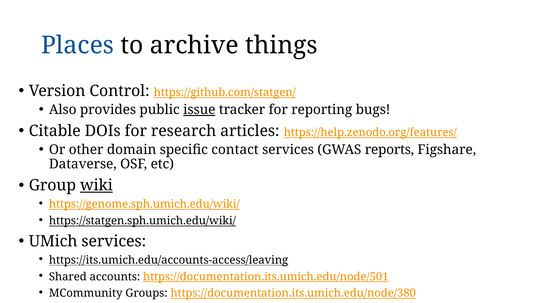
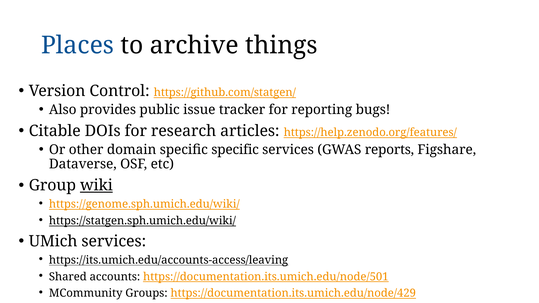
issue underline: present -> none (199, 110)
specific contact: contact -> specific (235, 150)
https://documentation.its.umich.edu/node/380: https://documentation.its.umich.edu/node/380 -> https://documentation.its.umich.edu/node/429 (293, 293)
